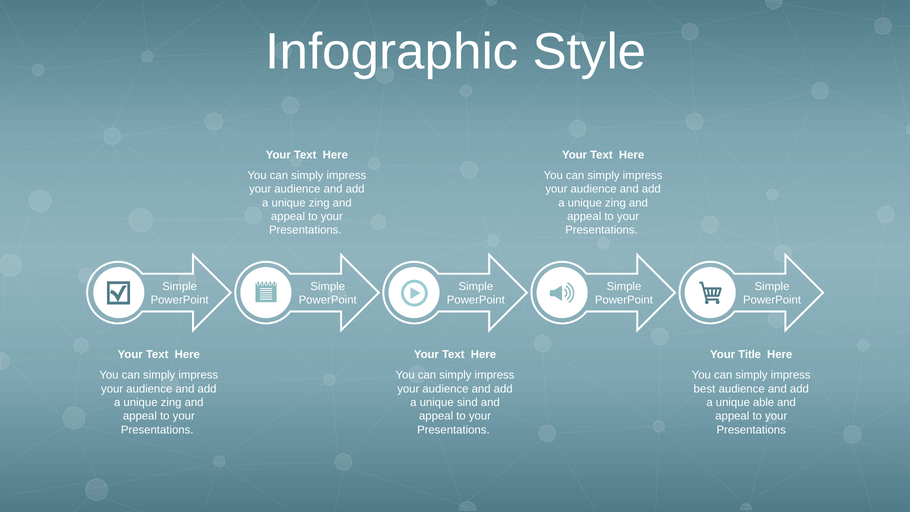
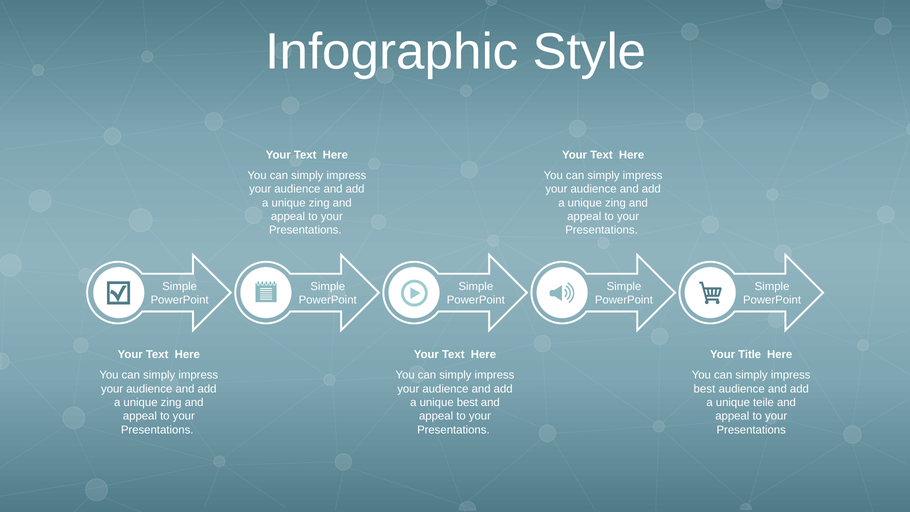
unique sind: sind -> best (467, 402)
able: able -> teile (763, 402)
